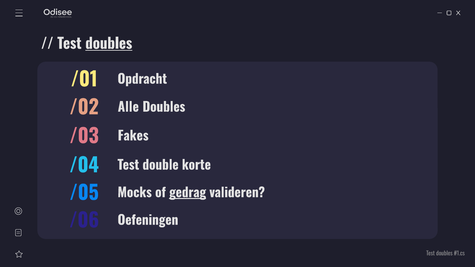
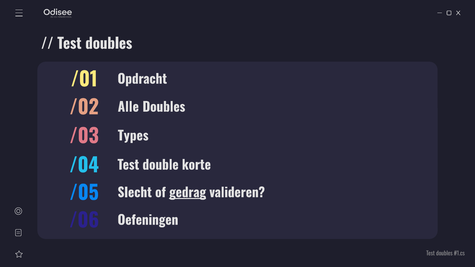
doubles underline: present -> none (109, 44)
Fakes: Fakes -> Types (133, 136)
Mocks: Mocks -> Slecht (135, 193)
